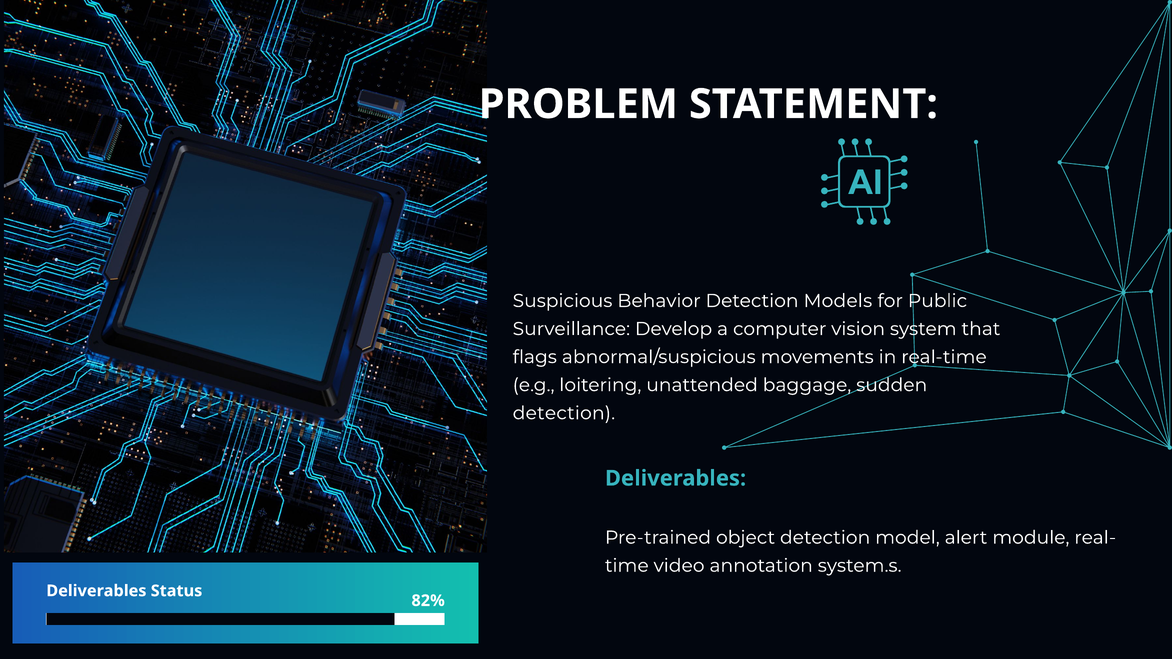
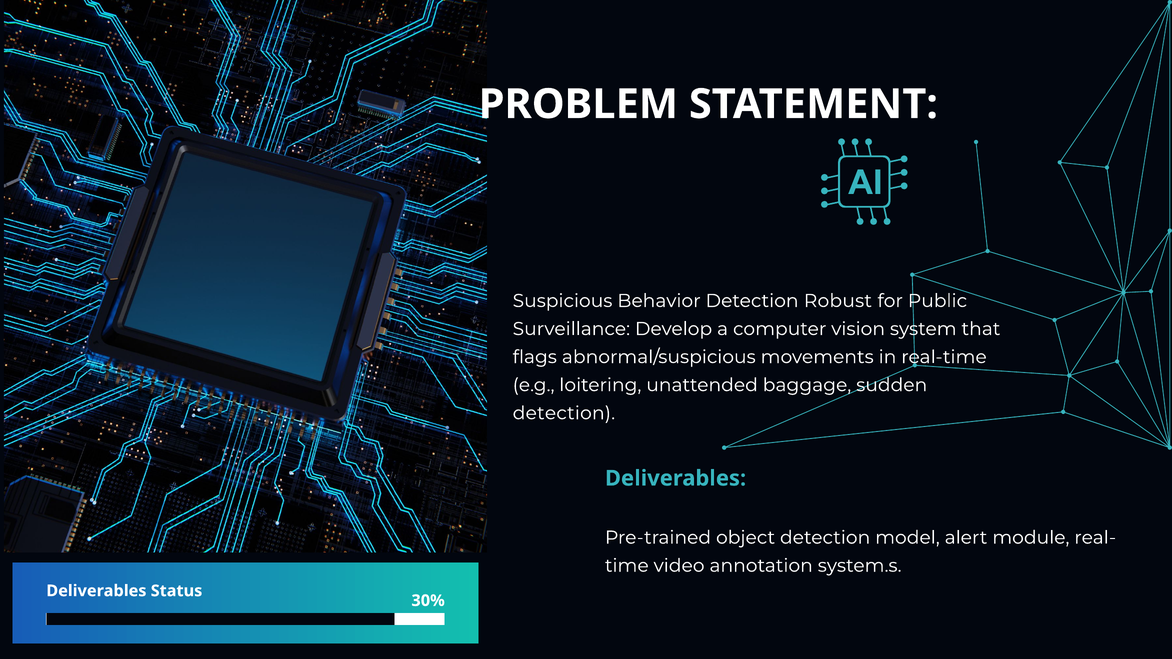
Models: Models -> Robust (838, 301)
82%: 82% -> 30% (428, 601)
